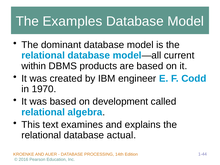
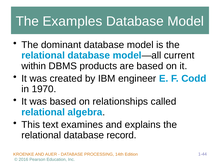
development: development -> relationships (120, 102)
actual: actual -> record (122, 135)
